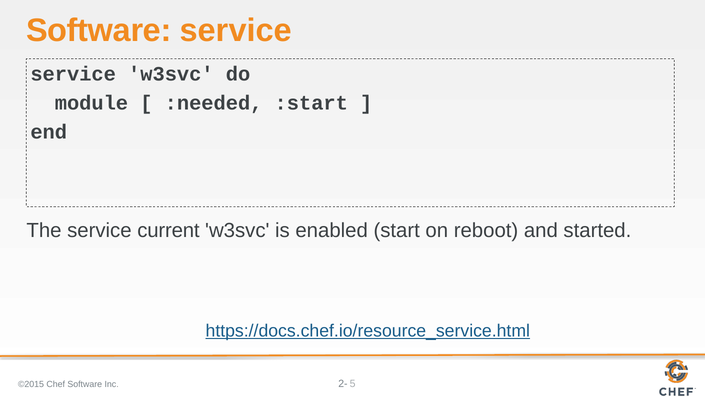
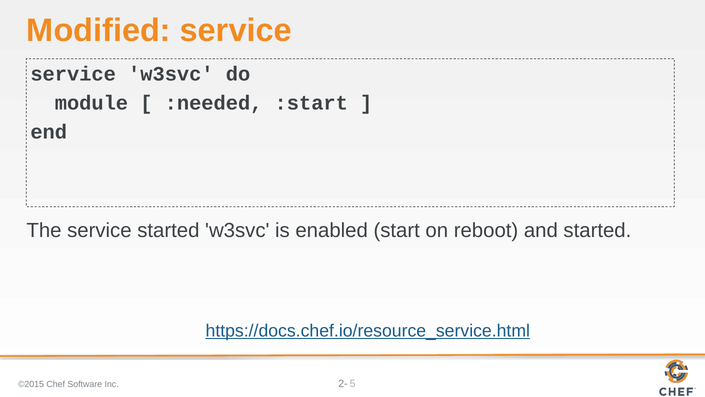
Software: Software -> Modified (99, 31)
service current: current -> started (168, 230)
